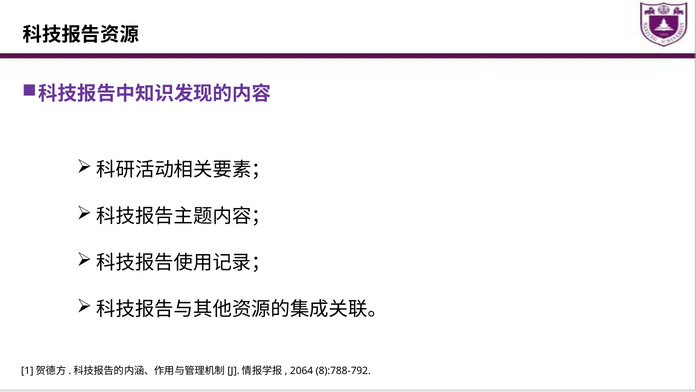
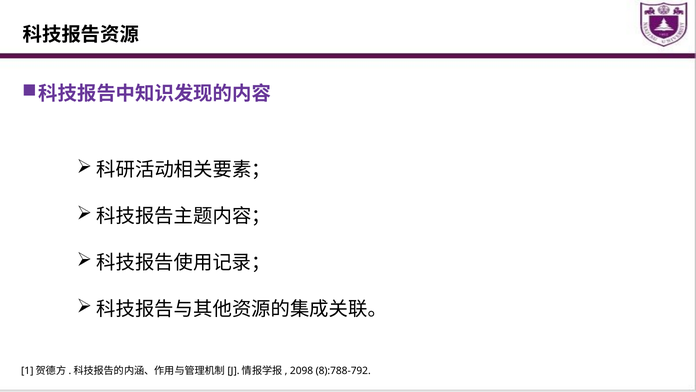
2064: 2064 -> 2098 (302, 370)
